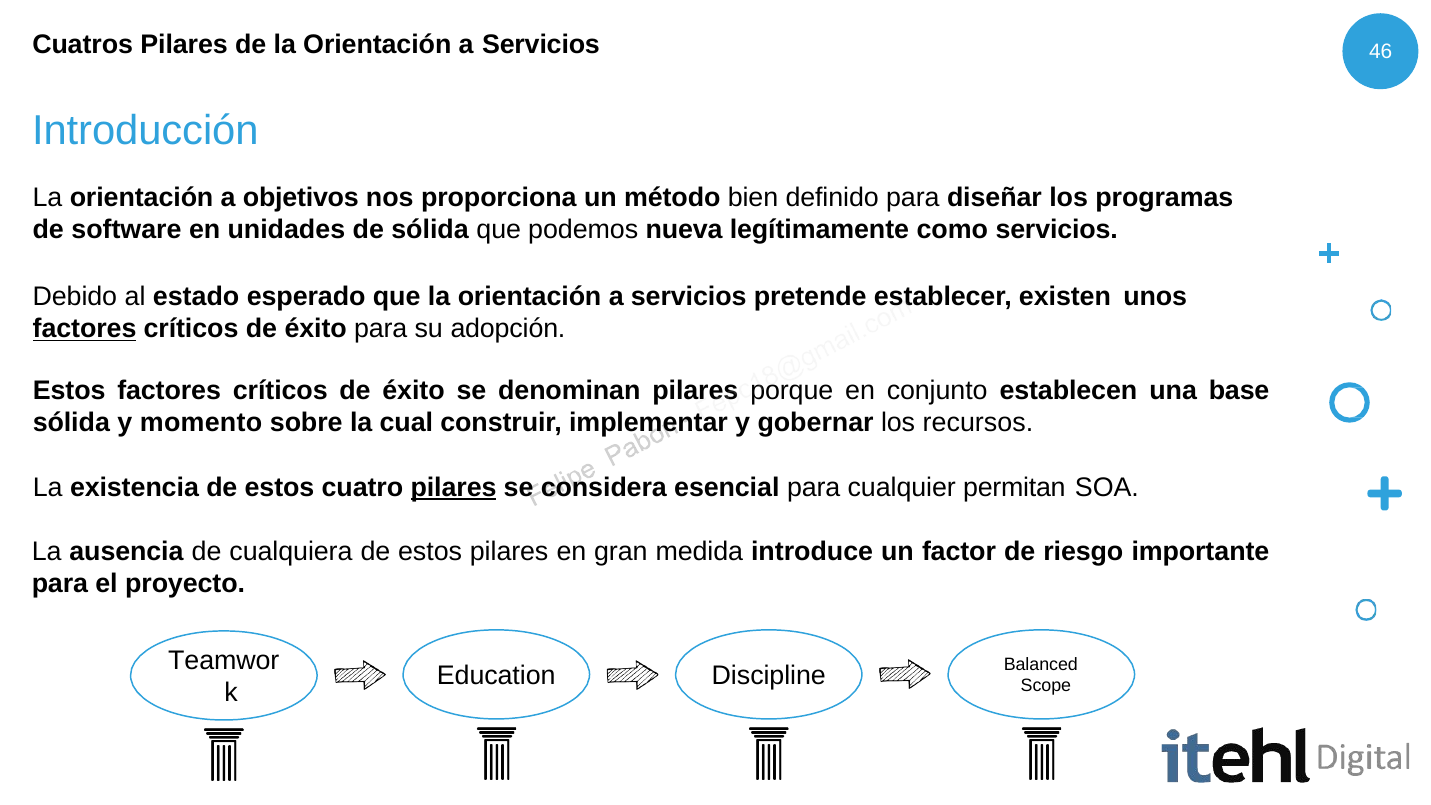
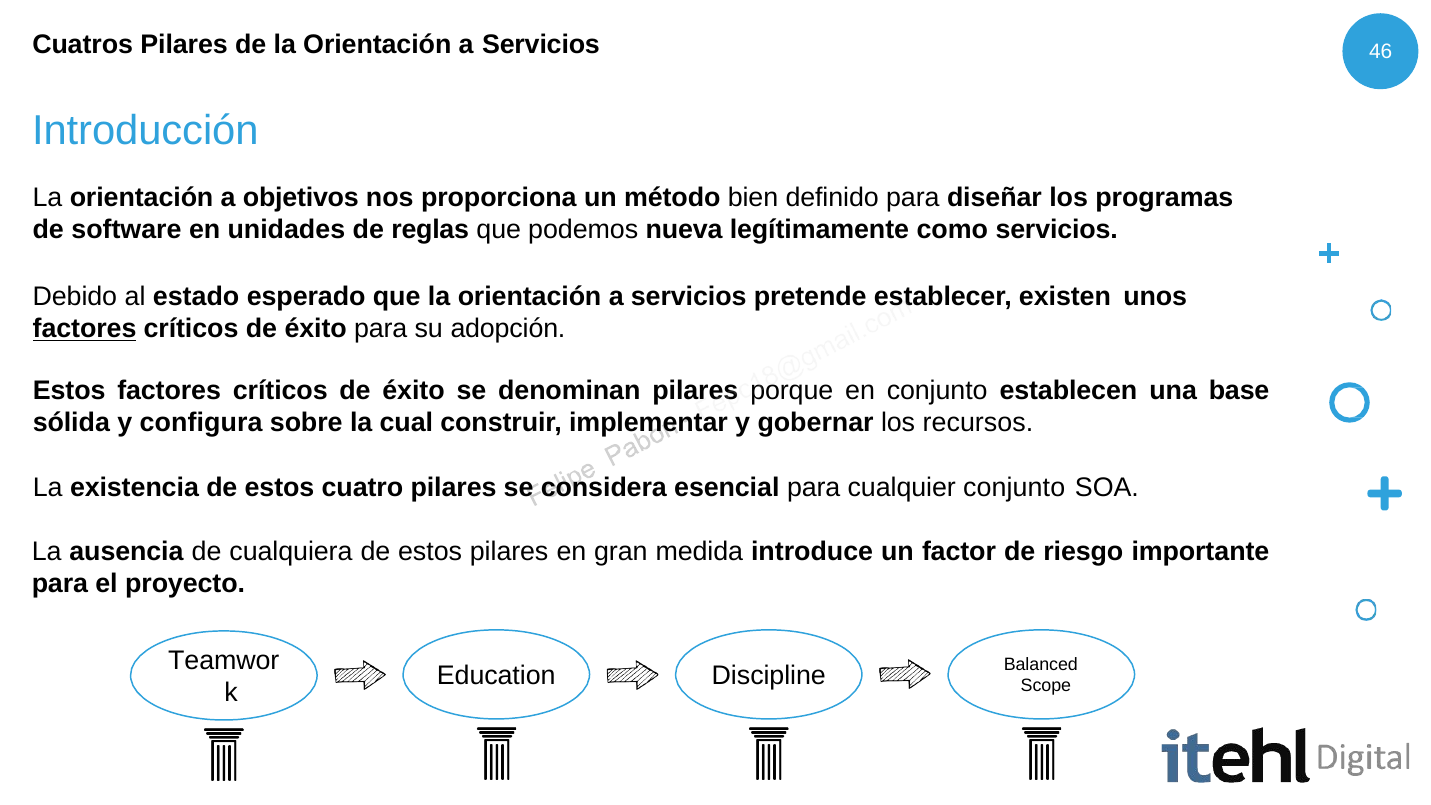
de sólida: sólida -> reglas (430, 230)
momento: momento -> configura (201, 422)
pilares underline: present -> none (454, 487)
cualquier permitan: permitan -> conjunto (1014, 487)
